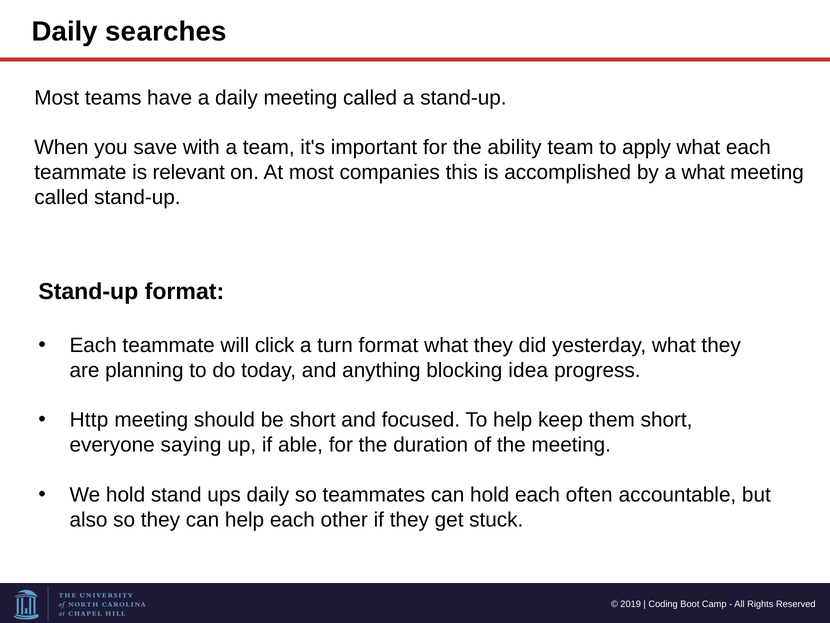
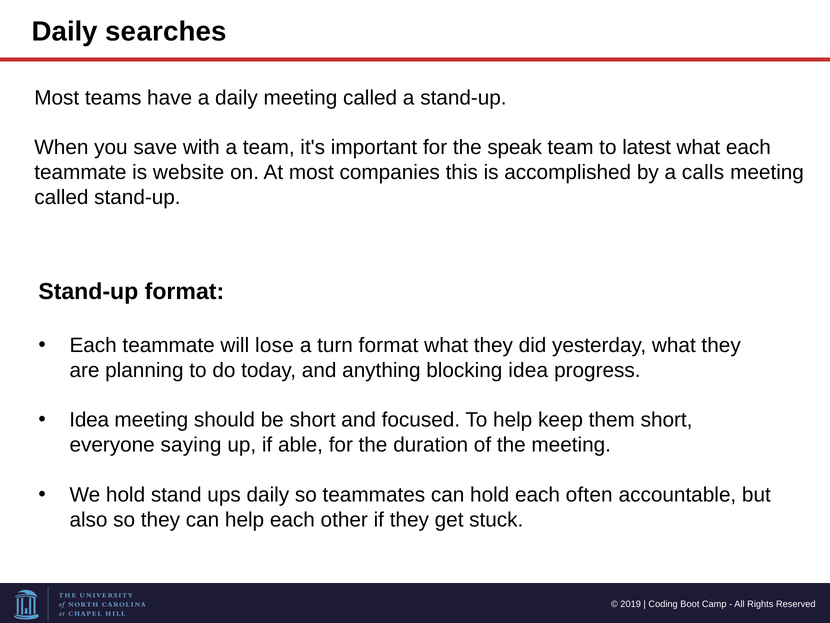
ability: ability -> speak (515, 147)
apply: apply -> latest (647, 147)
relevant: relevant -> website (189, 172)
a what: what -> calls (703, 172)
click: click -> lose (274, 345)
Http: Http -> Idea (89, 420)
